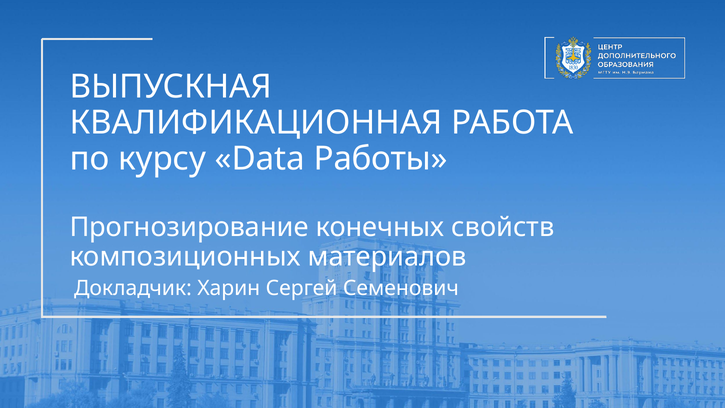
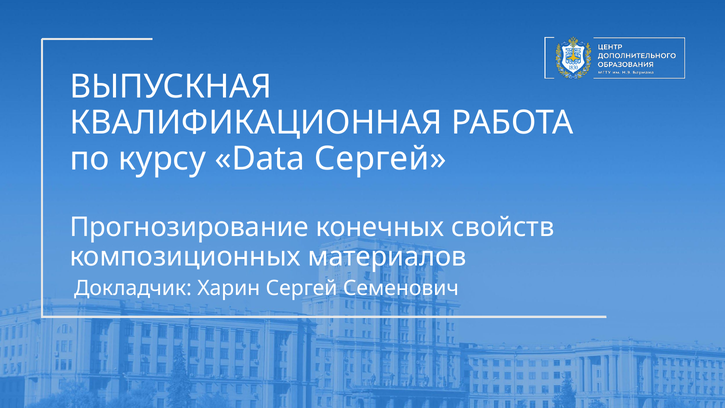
Data Работы: Работы -> Сергей (380, 159)
